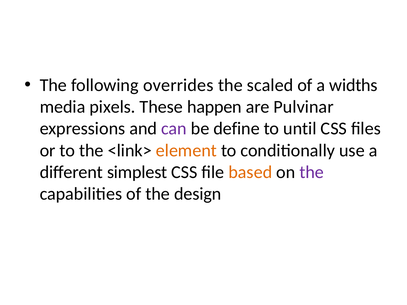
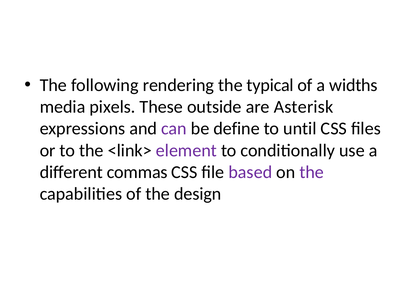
overrides: overrides -> rendering (178, 85)
scaled: scaled -> typical (270, 85)
happen: happen -> outside (214, 107)
Pulvinar: Pulvinar -> Asterisk (304, 107)
element colour: orange -> purple (186, 151)
simplest: simplest -> commas (137, 172)
based colour: orange -> purple (250, 172)
